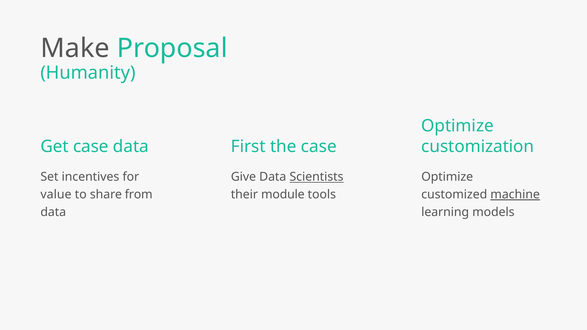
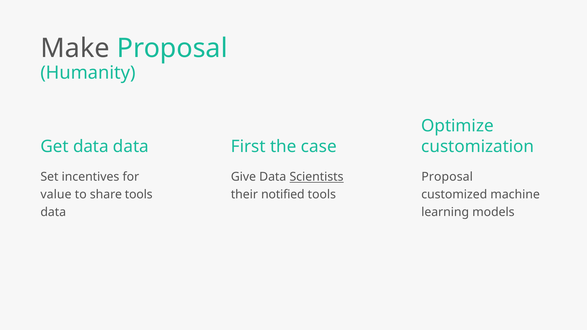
Get case: case -> data (91, 147)
Optimize: Optimize -> Proposal (447, 177)
share from: from -> tools (139, 195)
module: module -> notified (283, 195)
machine underline: present -> none (515, 195)
